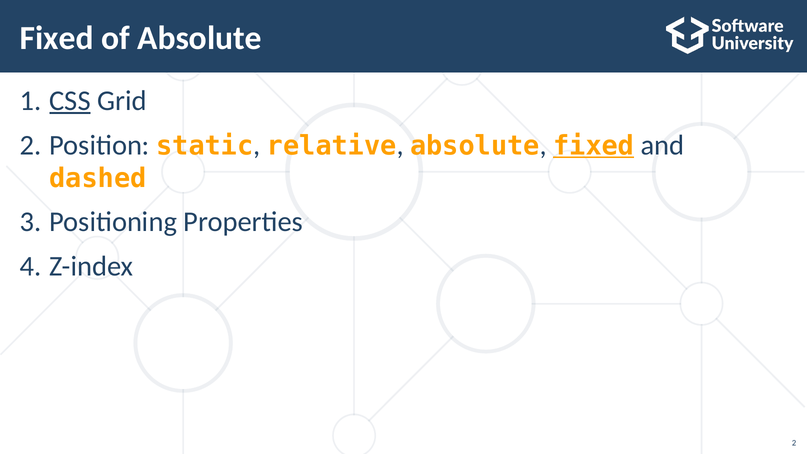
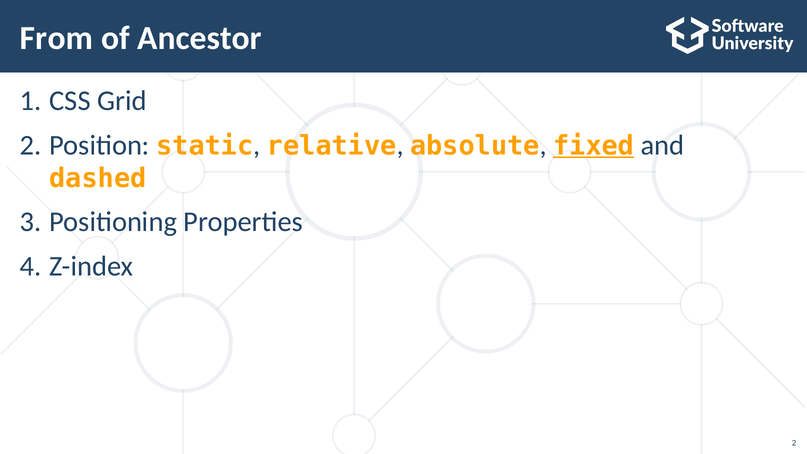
Fixed: Fixed -> From (57, 38)
of Absolute: Absolute -> Ancestor (200, 38)
CSS underline: present -> none (70, 101)
